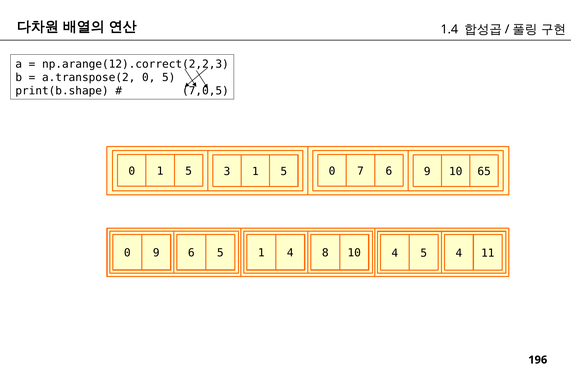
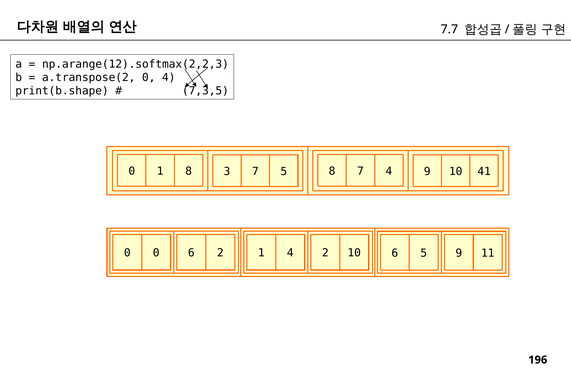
1.4: 1.4 -> 7.7 (449, 29)
np.arange(12).correct(2,2,3: np.arange(12).correct(2,2,3 -> np.arange(12).softmax(2,2,3 (135, 64)
0 5: 5 -> 4 (169, 78)
7,0,5: 7,0,5 -> 7,3,5 (205, 91)
0 1 5: 5 -> 8 (189, 171)
3 1: 1 -> 7 (255, 171)
5 0: 0 -> 8 (332, 171)
7 6: 6 -> 4 (389, 171)
65: 65 -> 41 (484, 171)
0 9: 9 -> 0 (156, 253)
6 5: 5 -> 2 (220, 253)
4 8: 8 -> 2 (325, 253)
10 4: 4 -> 6 (395, 253)
5 4: 4 -> 9 (459, 253)
